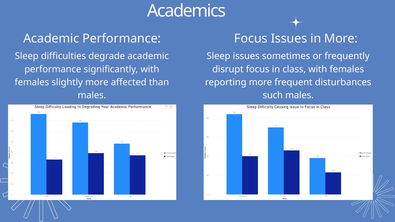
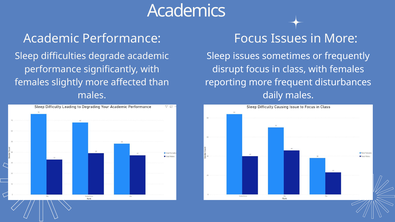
such: such -> daily (273, 95)
